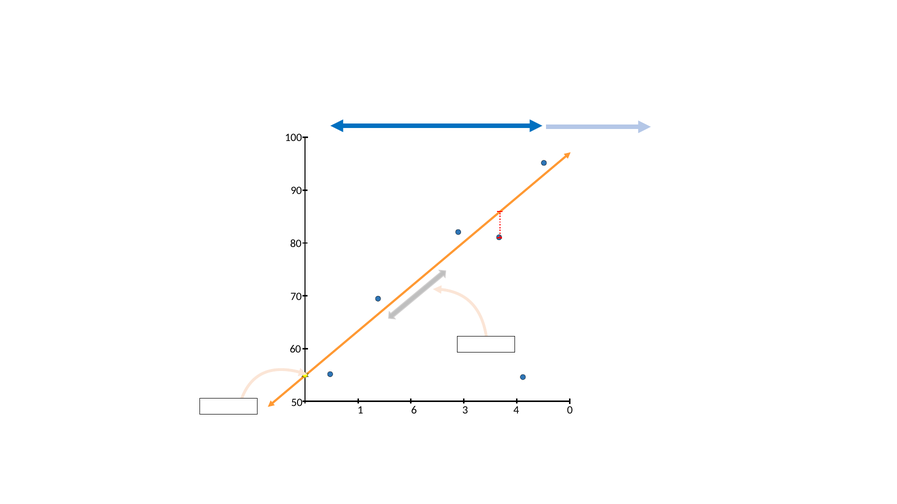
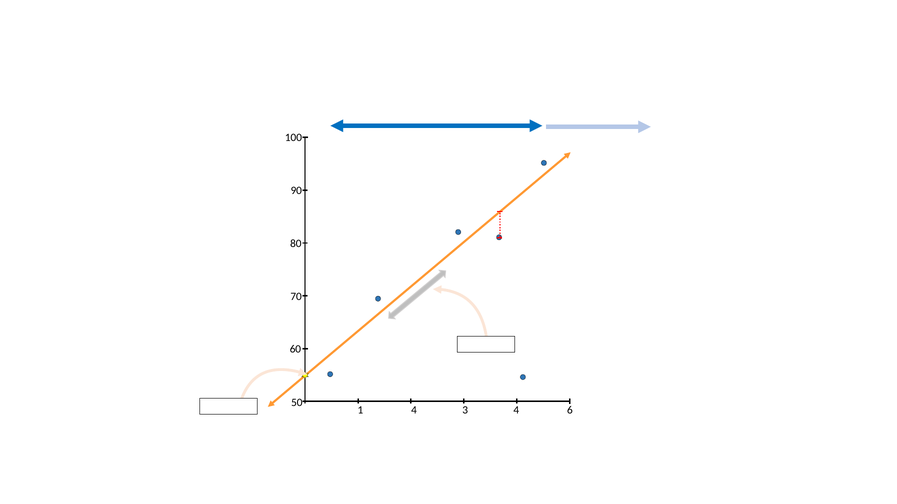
1 6: 6 -> 4 (414, 411)
0: 0 -> 6 (570, 411)
